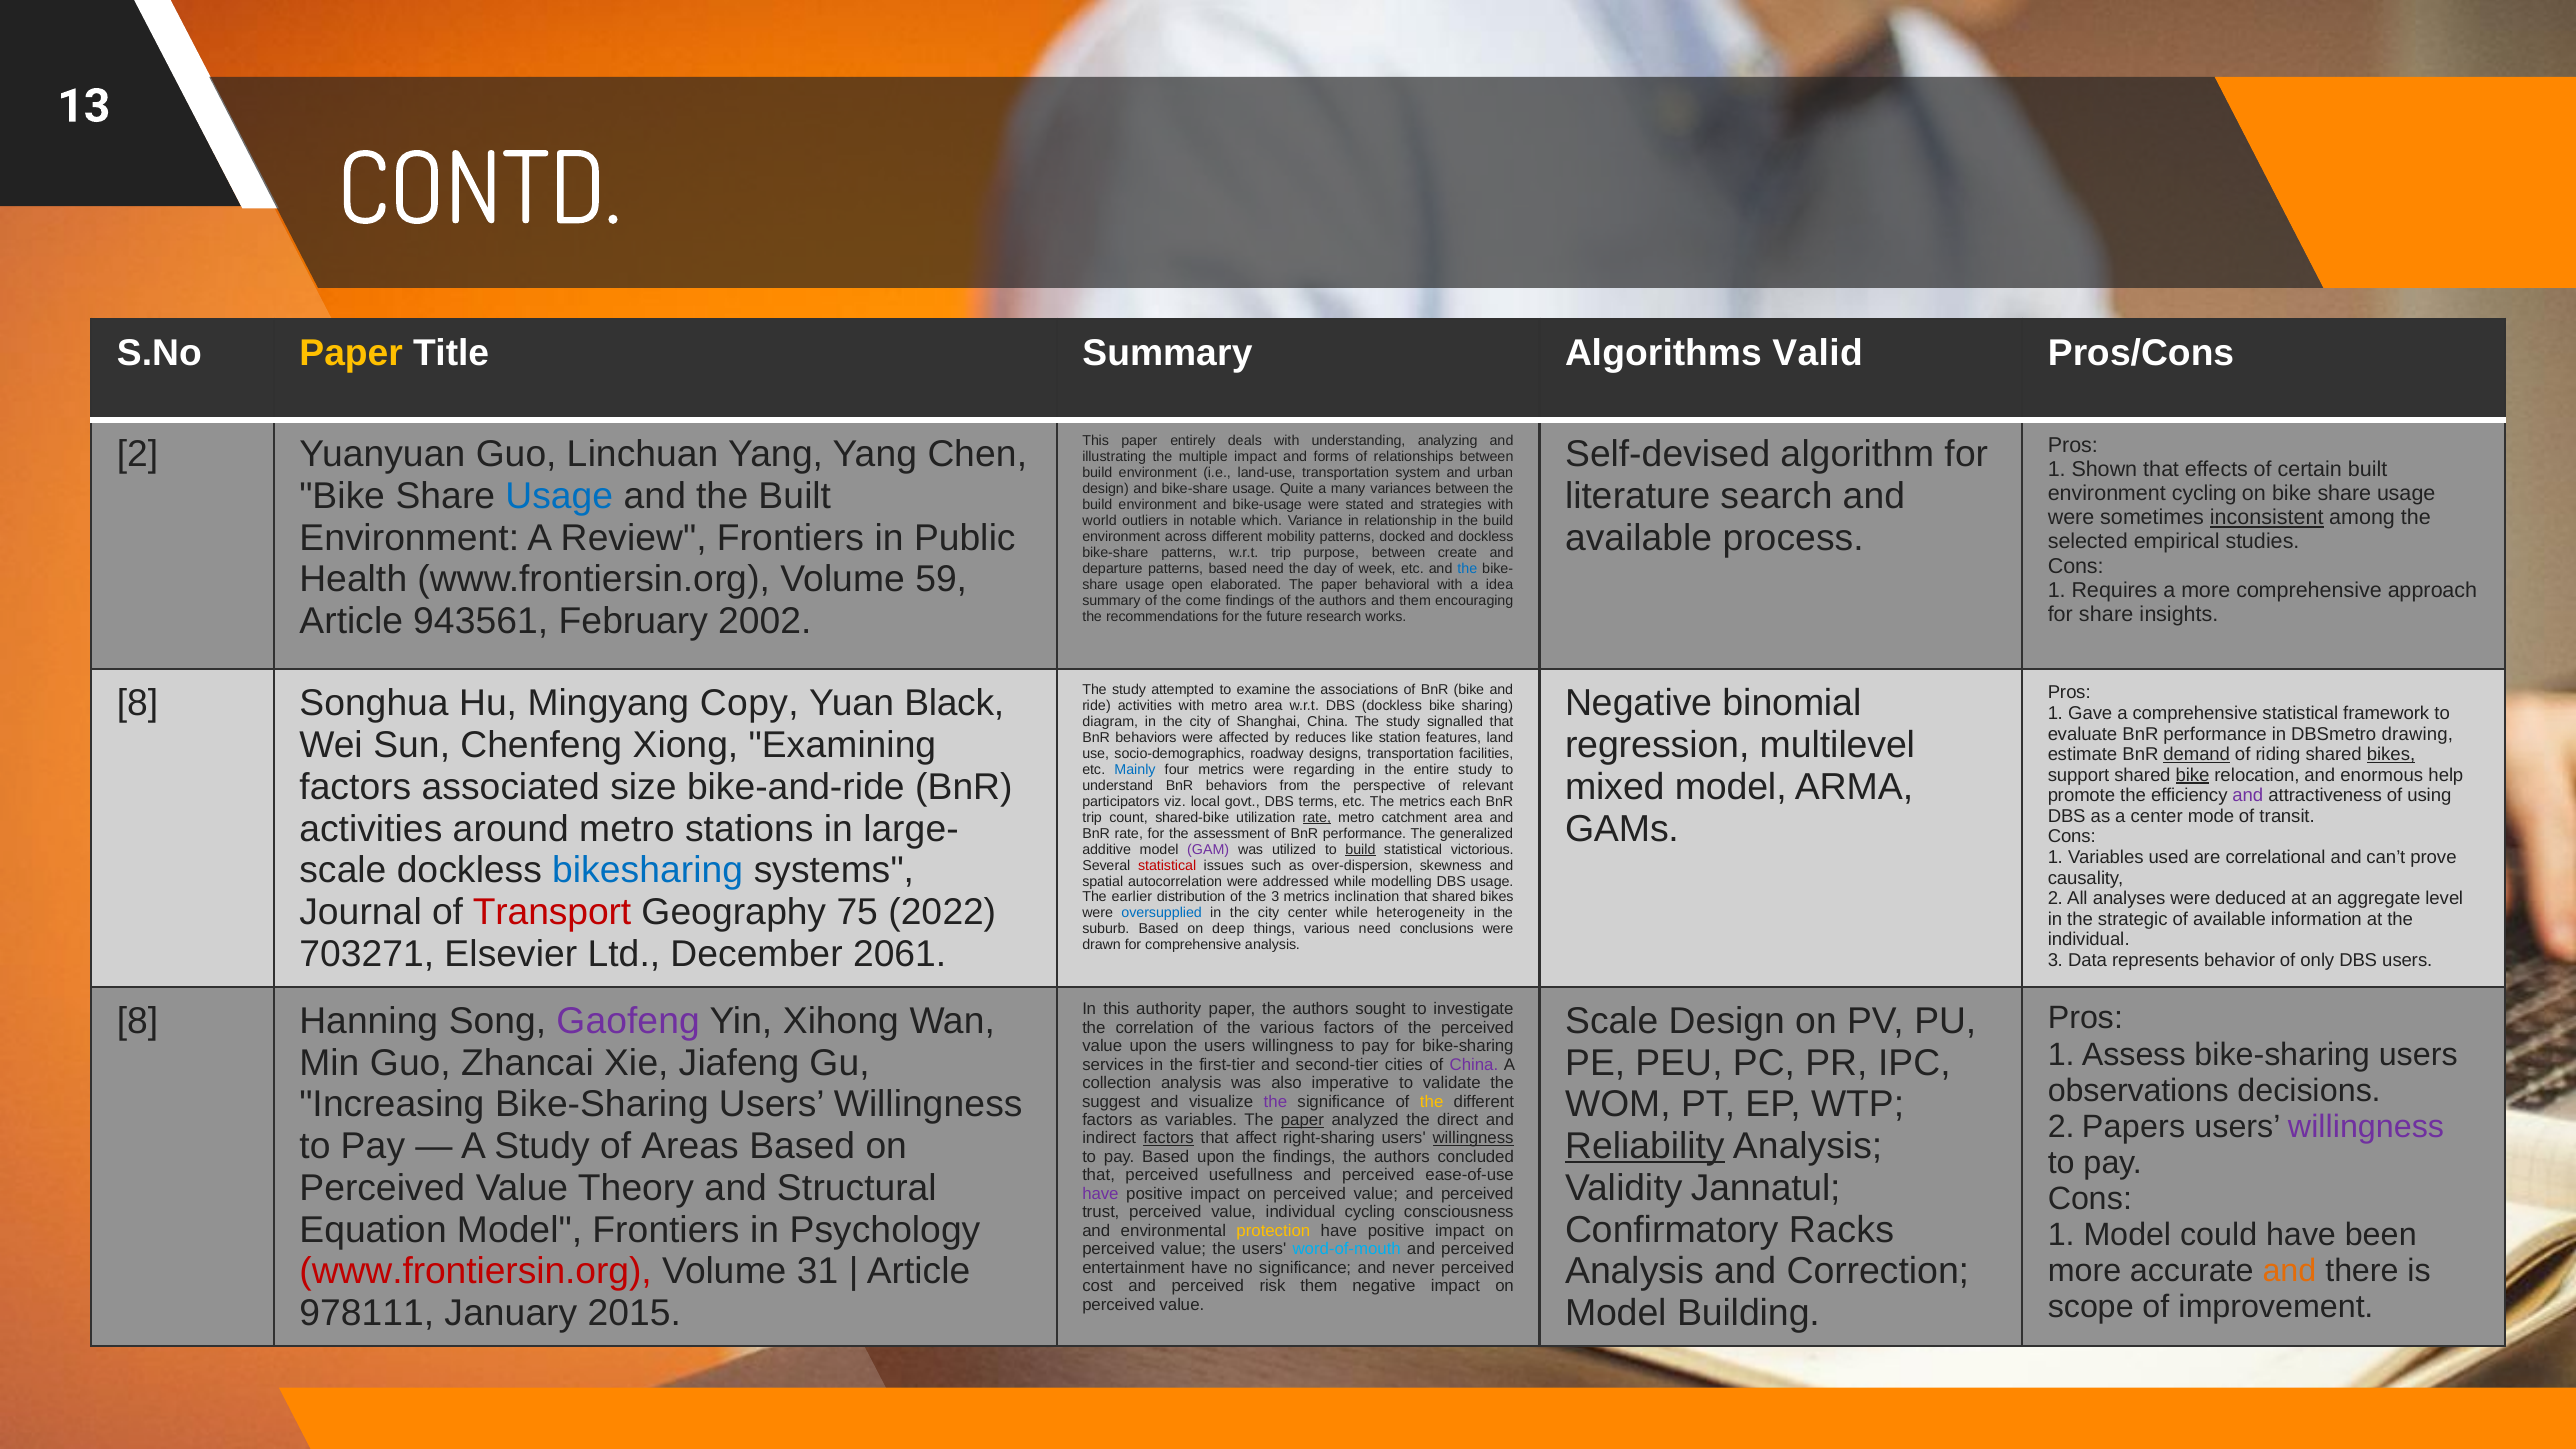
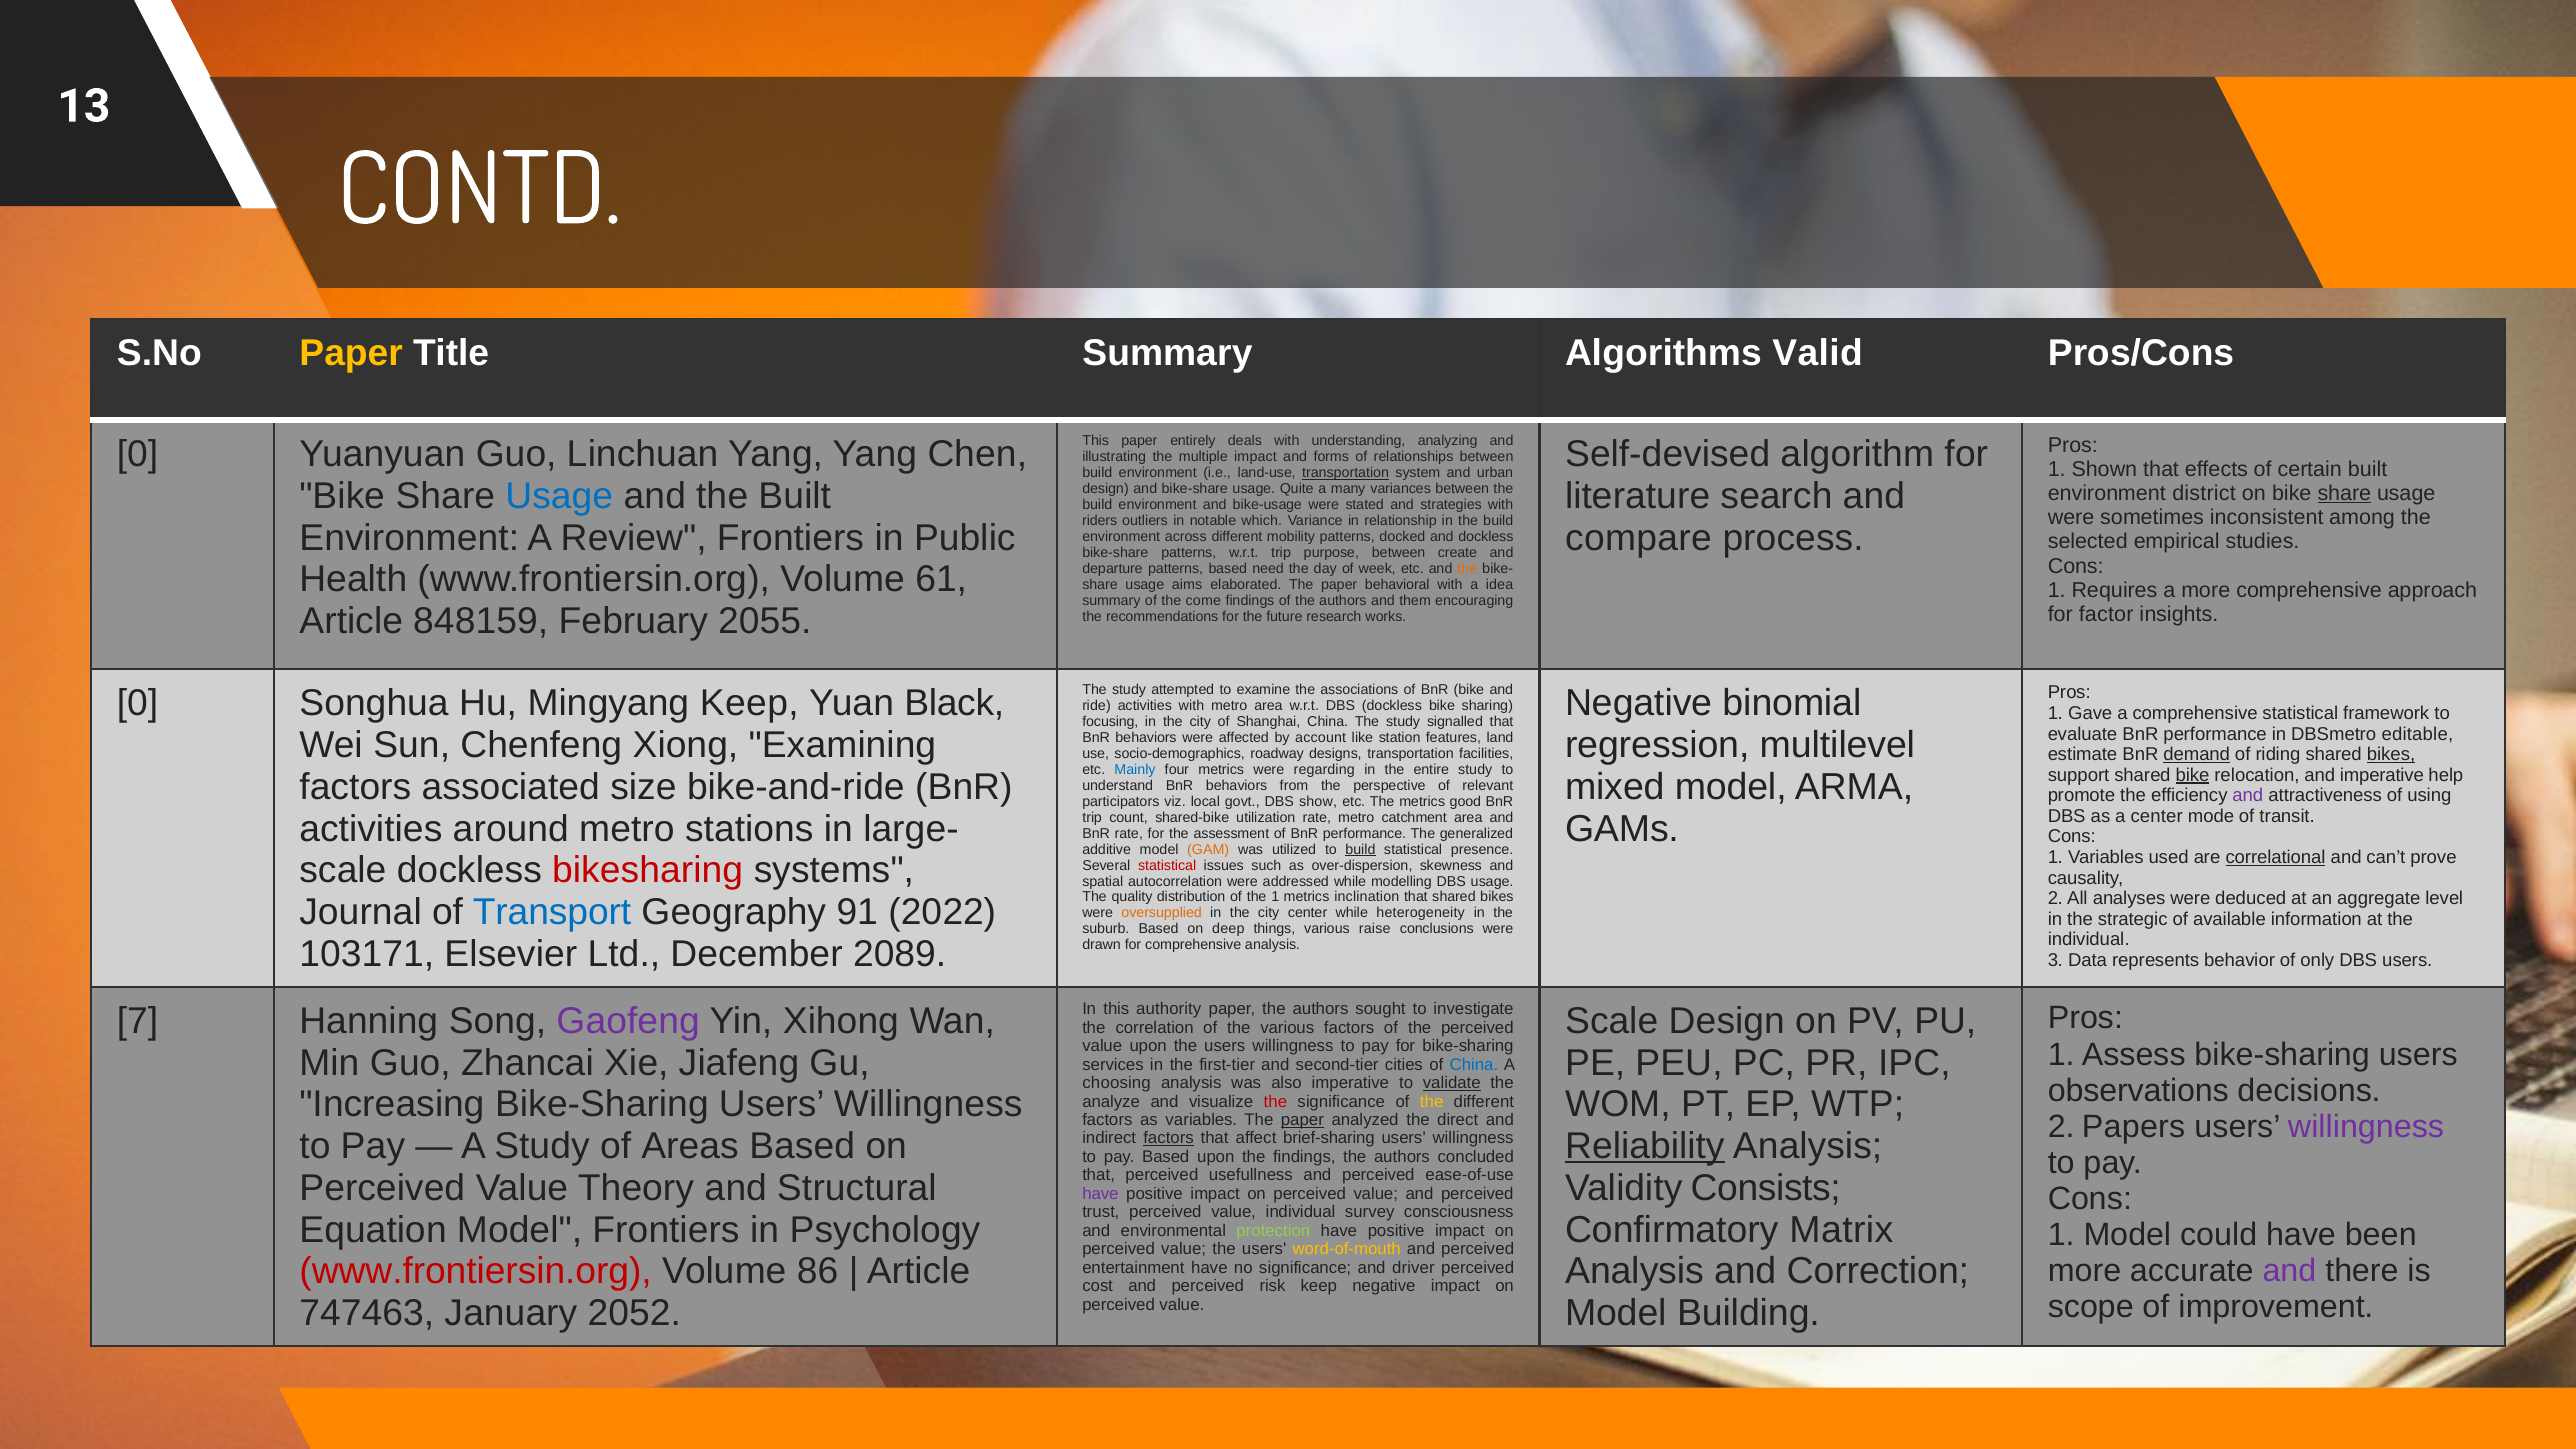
2: 2 -> 0 (138, 455)
transportation underline: none -> present (1346, 473)
environment cycling: cycling -> district (2204, 494)
share underline: none -> present (2344, 494)
inconsistent underline: present -> none (2267, 518)
world: world -> riders (1100, 521)
available: available -> compare (1638, 538)
the colour: blue -> orange (1467, 569)
59: 59 -> 61 (941, 580)
open: open -> aims (1187, 585)
943561: 943561 -> 848159 (481, 621)
2002: 2002 -> 2055 (765, 621)
for share: share -> factor (2106, 614)
8: 8 -> 0 (138, 704)
Mingyang Copy: Copy -> Keep (749, 704)
diagram: diagram -> focusing (1110, 722)
drawing: drawing -> editable (2417, 734)
reduces: reduces -> account (1321, 738)
and enormous: enormous -> imperative (2382, 775)
terms: terms -> show (1318, 802)
each: each -> good (1465, 802)
rate underline: present -> none (1317, 818)
GAM colour: purple -> orange (1208, 850)
victorious: victorious -> presence (1482, 850)
correlational underline: none -> present (2276, 857)
bikesharing colour: blue -> red (648, 870)
earlier: earlier -> quality (1132, 897)
the 3: 3 -> 1 (1275, 897)
Transport colour: red -> blue (552, 912)
75: 75 -> 91 (857, 912)
oversupplied colour: blue -> orange (1162, 913)
various need: need -> raise (1375, 929)
703271: 703271 -> 103171 (367, 954)
2061: 2061 -> 2089 (900, 954)
8: 8 -> 7 (138, 1021)
China colour: purple -> blue (1474, 1065)
collection: collection -> choosing (1117, 1083)
validate underline: none -> present (1452, 1083)
suggest: suggest -> analyze (1111, 1102)
the colour: purple -> red (1275, 1102)
right-sharing: right-sharing -> brief-sharing (1329, 1138)
willingness underline: present -> none (1473, 1138)
Jannatul: Jannatul -> Consists (1766, 1188)
individual cycling: cycling -> survey (1370, 1212)
Racks: Racks -> Matrix (1841, 1230)
protection colour: yellow -> light green (1273, 1231)
word-of-mouth colour: light blue -> yellow (1347, 1249)
31: 31 -> 86 (818, 1271)
and colour: orange -> purple (2289, 1271)
never: never -> driver (1413, 1268)
risk them: them -> keep (1319, 1286)
978111: 978111 -> 747463 (367, 1313)
2015: 2015 -> 2052 (634, 1313)
